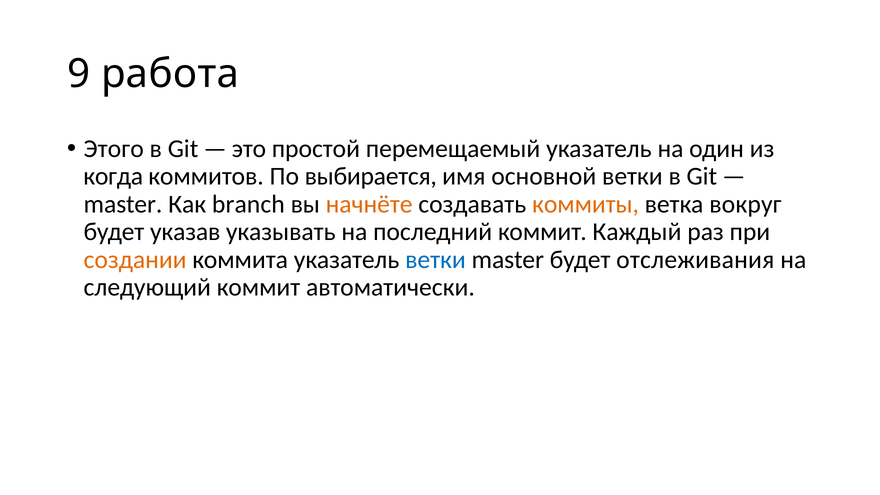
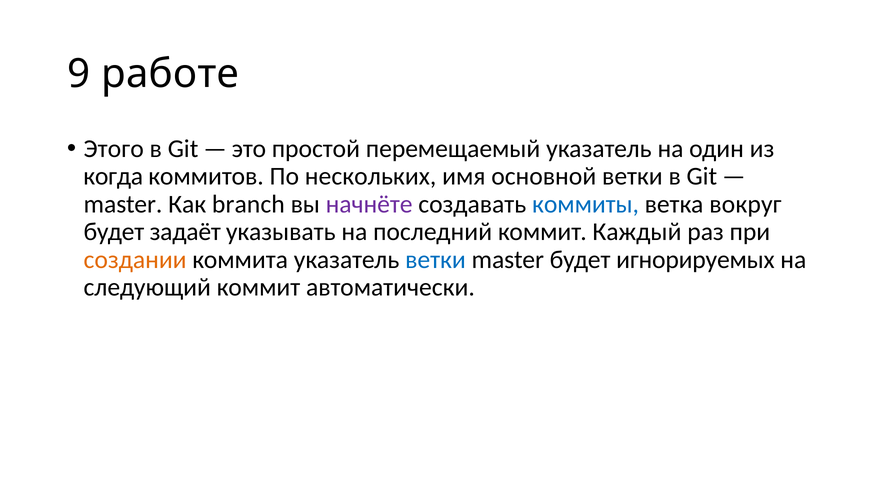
работа: работа -> работе (170, 74)
выбирается: выбирается -> нескольких (371, 177)
начнёте colour: orange -> purple (369, 204)
коммиты colour: orange -> blue (586, 204)
указав: указав -> задаёт (185, 232)
отслеживания: отслеживания -> игнорируемых (695, 260)
